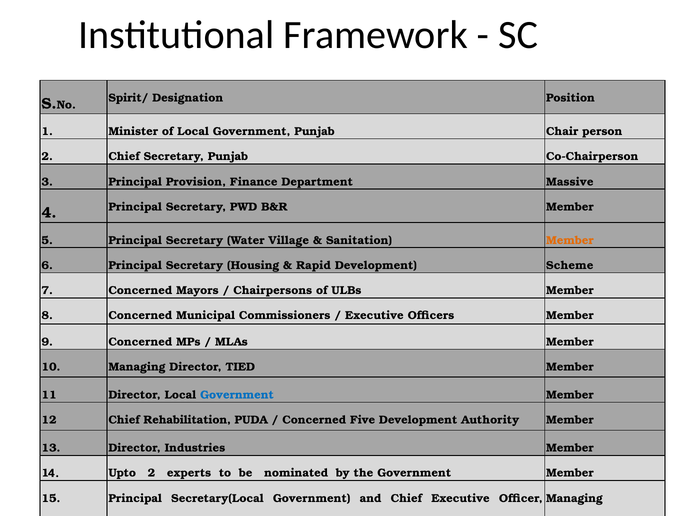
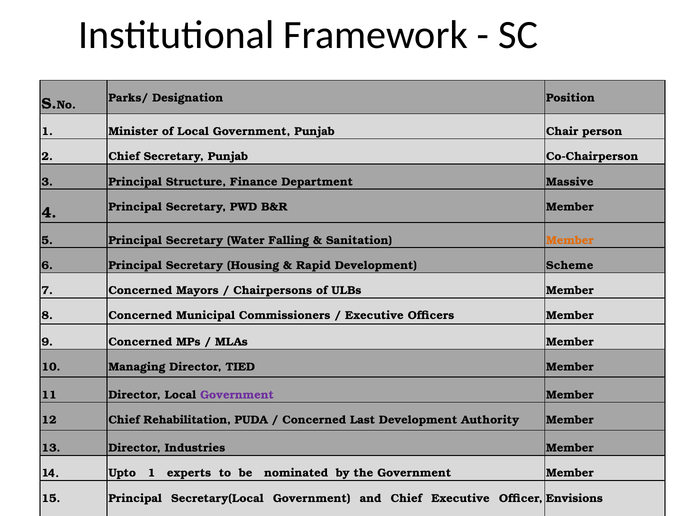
Spirit/: Spirit/ -> Parks/ (128, 98)
Provision: Provision -> Structure (196, 182)
Village: Village -> Falling (289, 240)
Government colour: blue -> purple (237, 395)
Five: Five -> Last (363, 420)
Upto 2: 2 -> 1 (151, 473)
Managing: Managing -> Envisions (574, 498)
